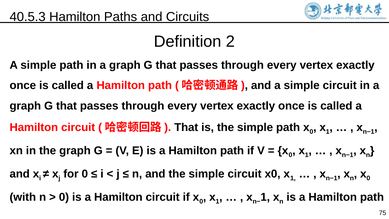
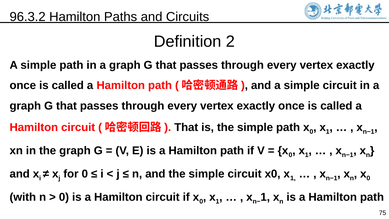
40.5.3: 40.5.3 -> 96.3.2 (28, 17)
